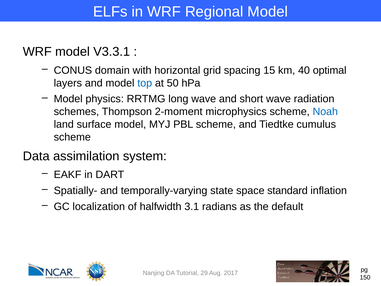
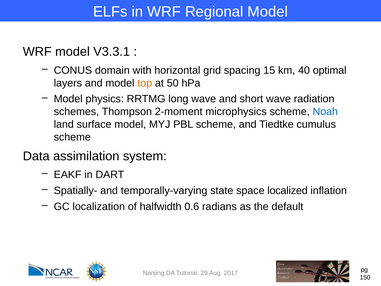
top colour: blue -> orange (145, 83)
standard: standard -> localized (288, 190)
3.1: 3.1 -> 0.6 (192, 206)
